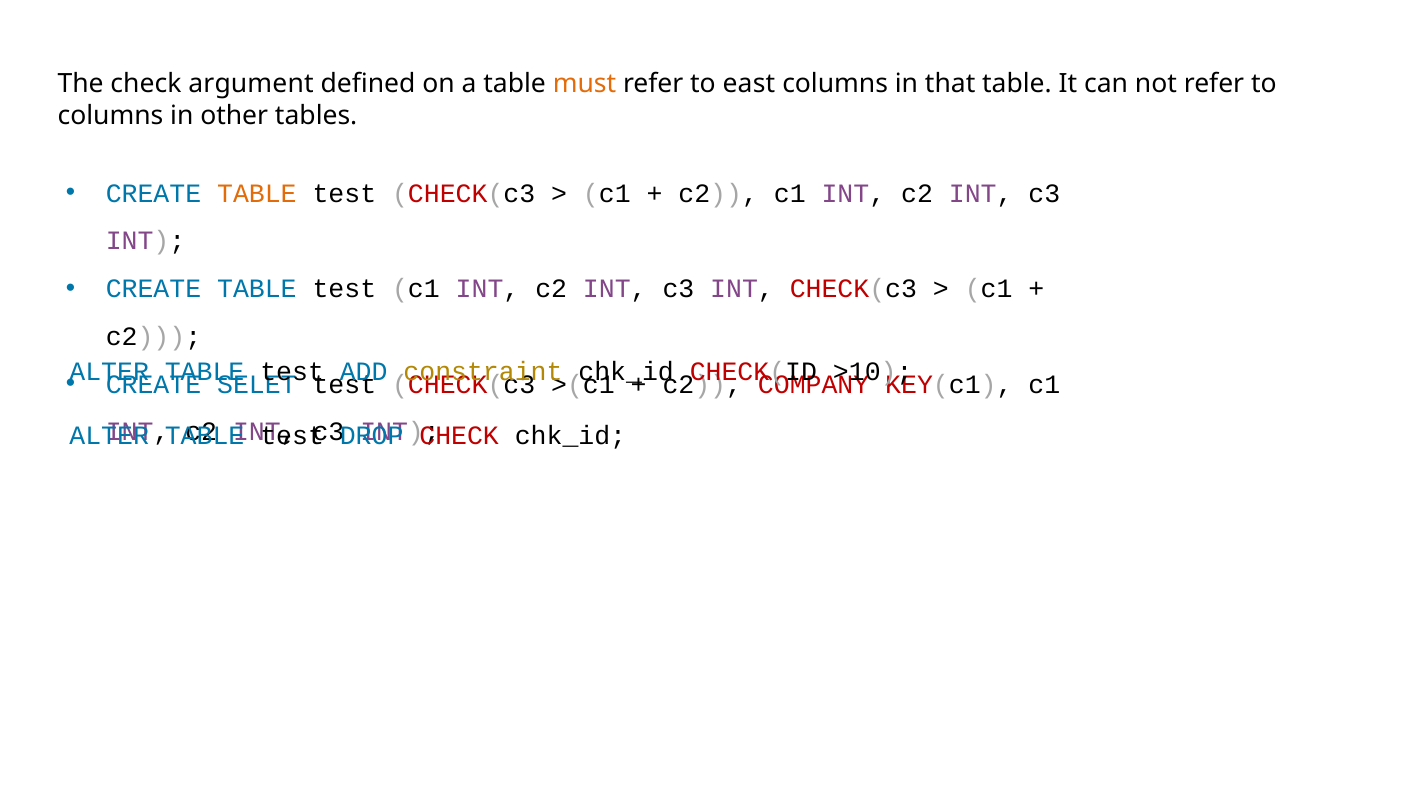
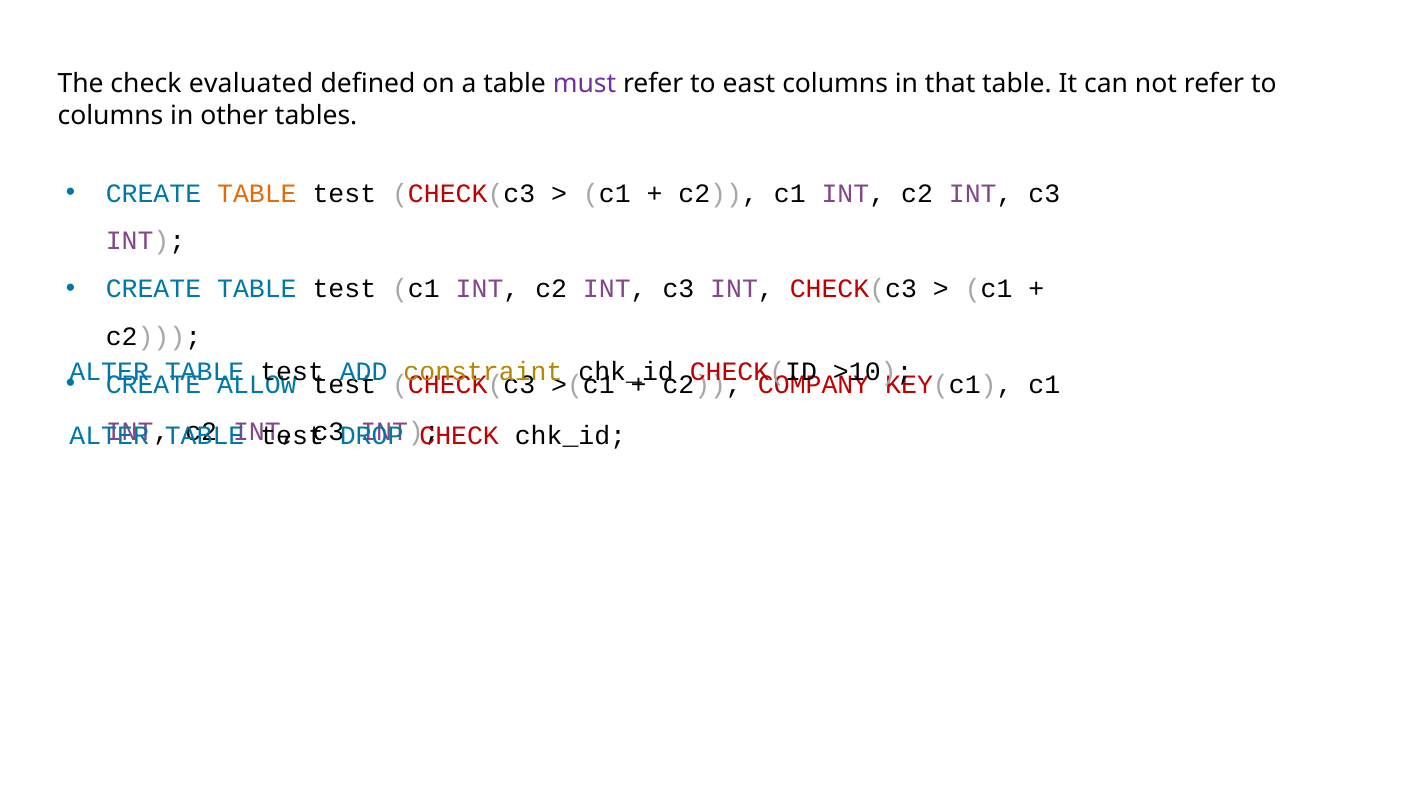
argument: argument -> evaluated (251, 84)
must colour: orange -> purple (584, 84)
SELET: SELET -> ALLOW (257, 385)
